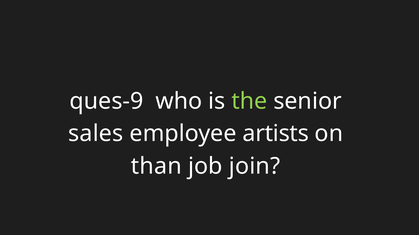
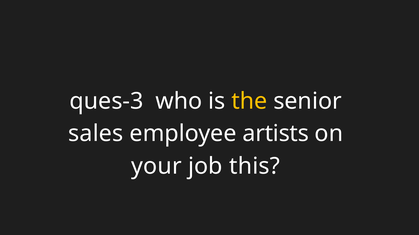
ques-9: ques-9 -> ques-3 (106, 101)
the colour: light green -> yellow (249, 101)
than: than -> your (156, 167)
join: join -> this (255, 167)
